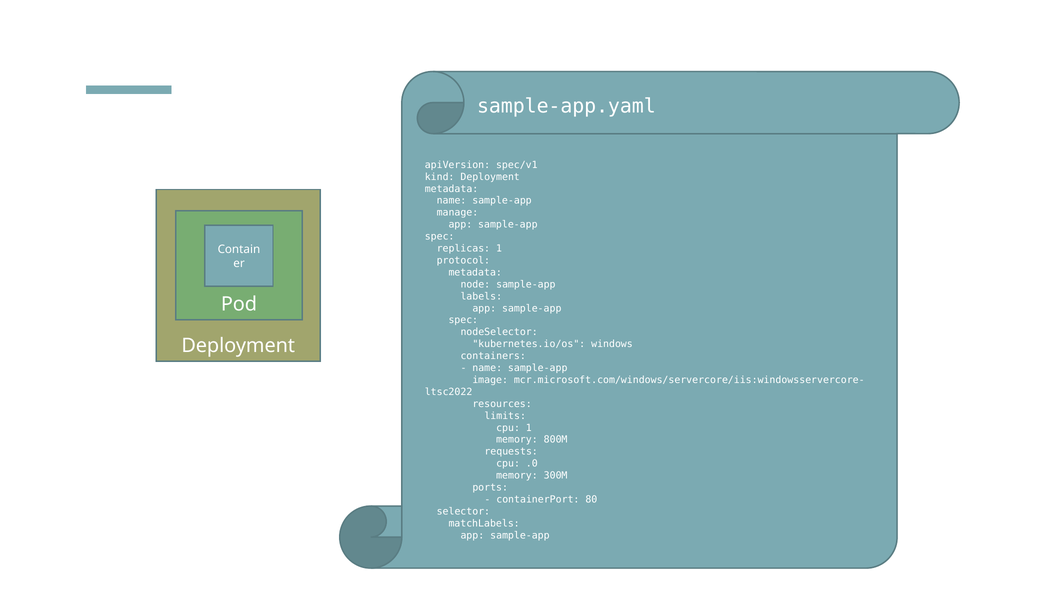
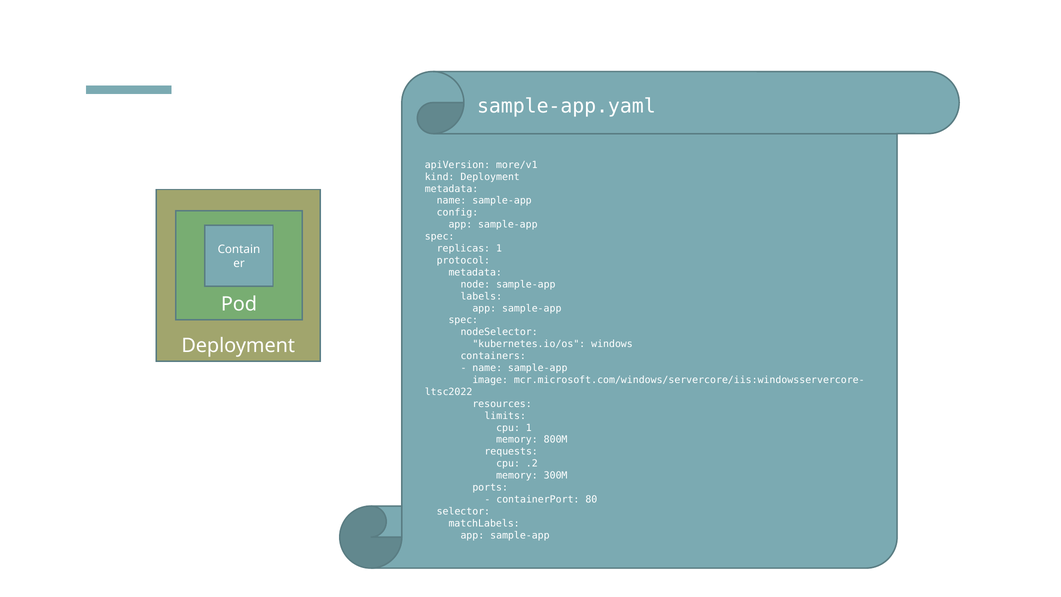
spec/v1: spec/v1 -> more/v1 (517, 165)
manage: manage -> config (457, 213)
.0: .0 -> .2 (532, 464)
